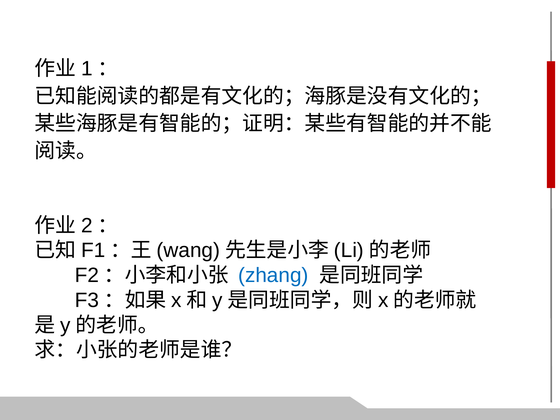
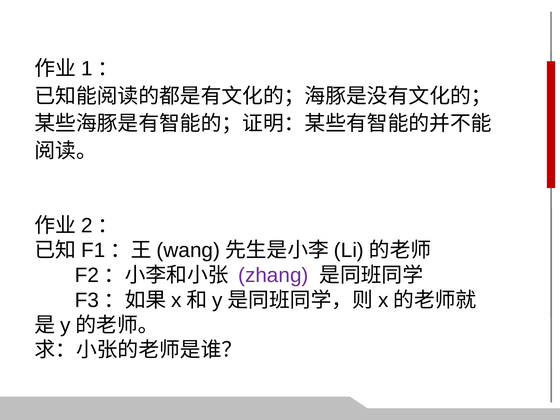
zhang colour: blue -> purple (273, 275)
